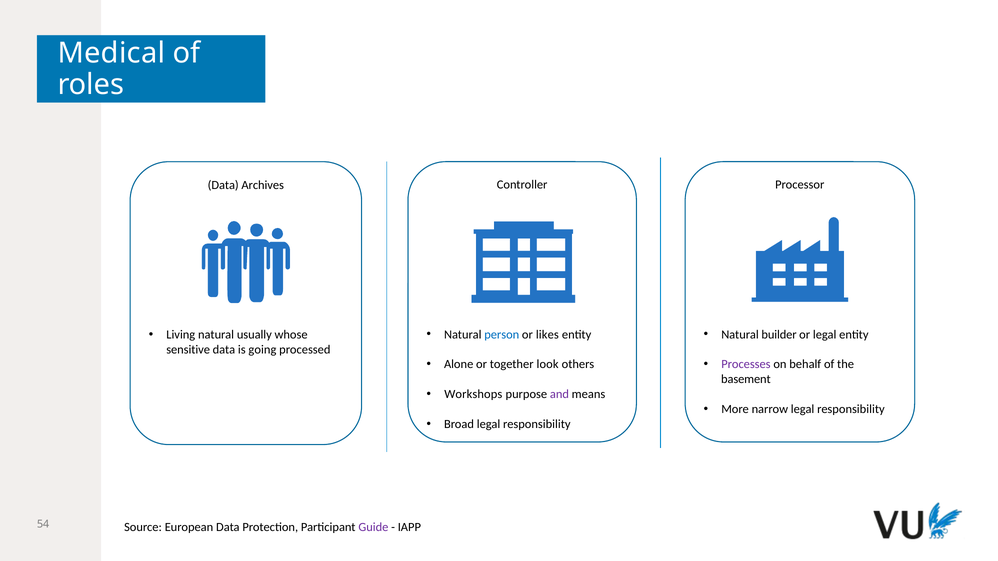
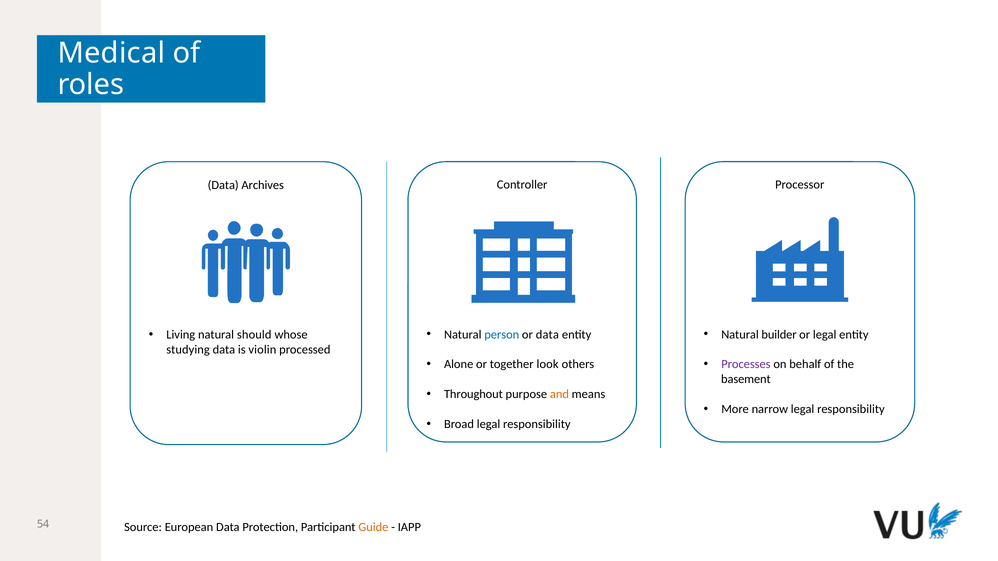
or likes: likes -> data (547, 335)
usually: usually -> should (254, 335)
sensitive: sensitive -> studying (188, 350)
going: going -> violin (262, 350)
Workshops: Workshops -> Throughout (473, 394)
and colour: purple -> orange (559, 394)
Guide colour: purple -> orange (373, 527)
